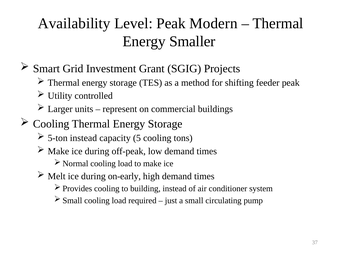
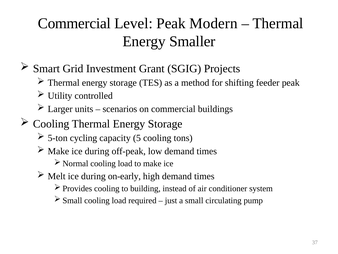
Availability: Availability -> Commercial (74, 23)
represent: represent -> scenarios (120, 109)
5-ton instead: instead -> cycling (84, 138)
